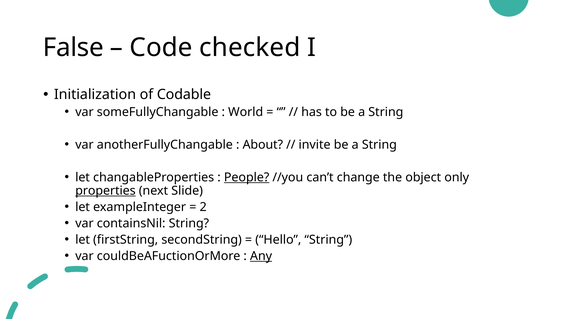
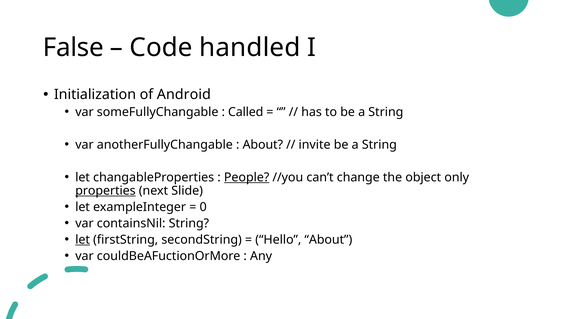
checked: checked -> handled (250, 48)
Codable: Codable -> Android (184, 95)
World: World -> Called (246, 112)
2: 2 -> 0 (203, 207)
let underline: none -> present (83, 240)
Hello String: String -> About (328, 240)
Any underline: present -> none (261, 256)
